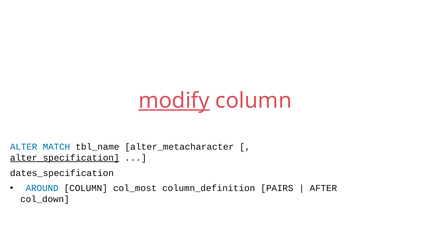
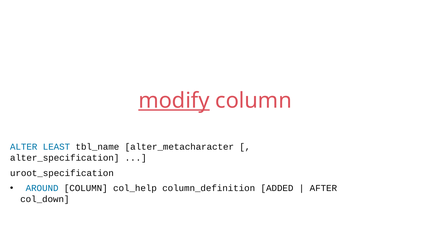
MATCH: MATCH -> LEAST (56, 147)
alter_specification underline: present -> none (65, 158)
dates_specification: dates_specification -> uroot_specification (62, 173)
col_most: col_most -> col_help (135, 188)
PAIRS: PAIRS -> ADDED (277, 188)
